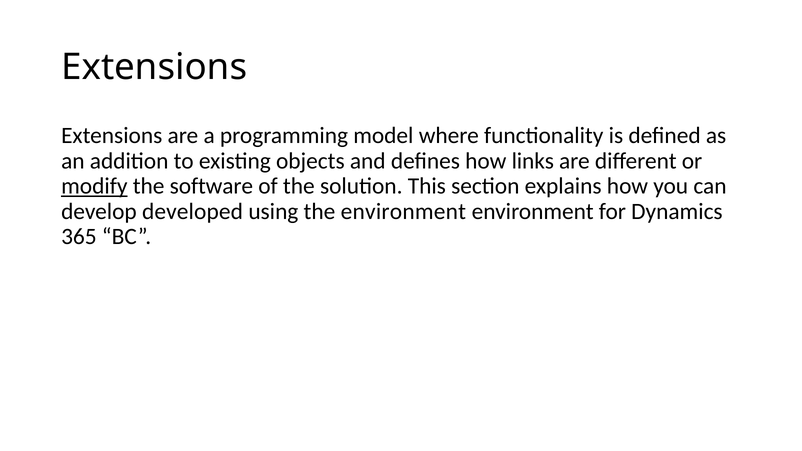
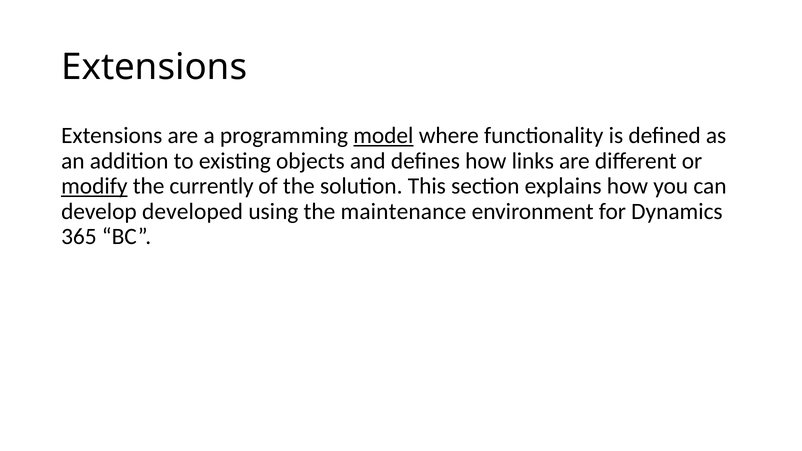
model underline: none -> present (383, 136)
software: software -> currently (211, 186)
the environment: environment -> maintenance (403, 211)
